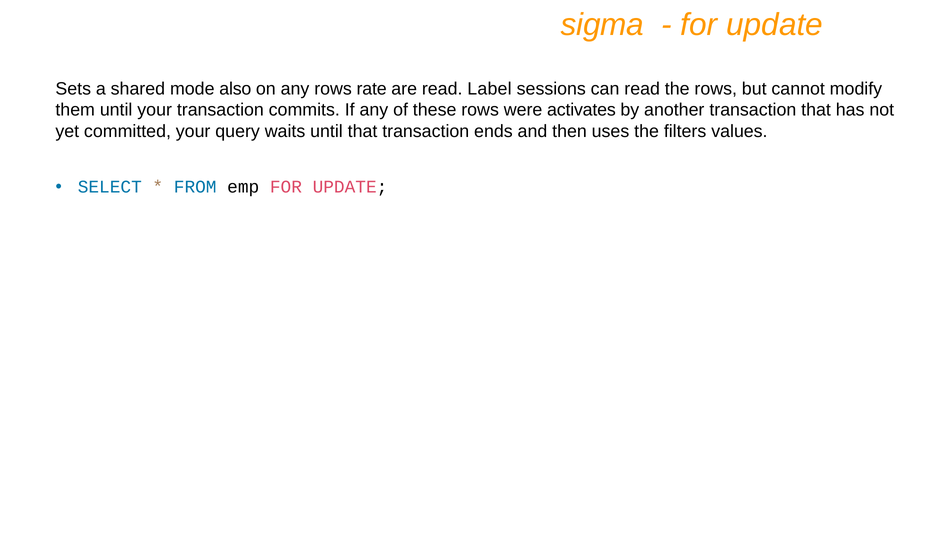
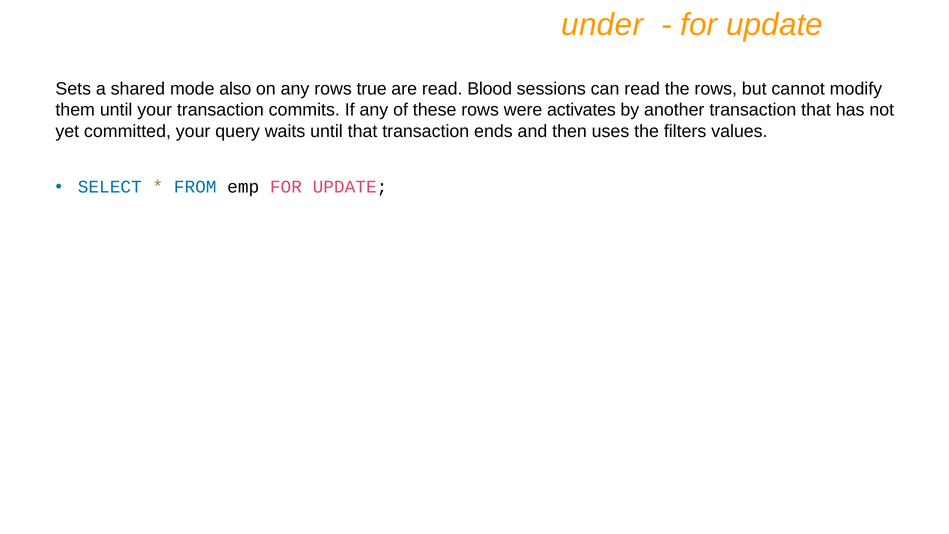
sigma: sigma -> under (602, 25)
rate: rate -> true (372, 89)
Label: Label -> Blood (490, 89)
